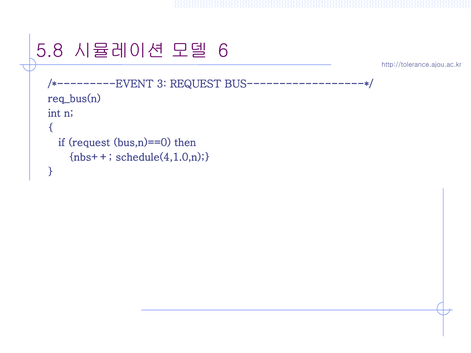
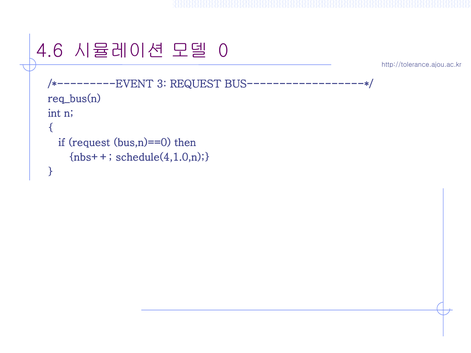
5.8: 5.8 -> 4.6 (50, 51)
6: 6 -> 0 (223, 51)
